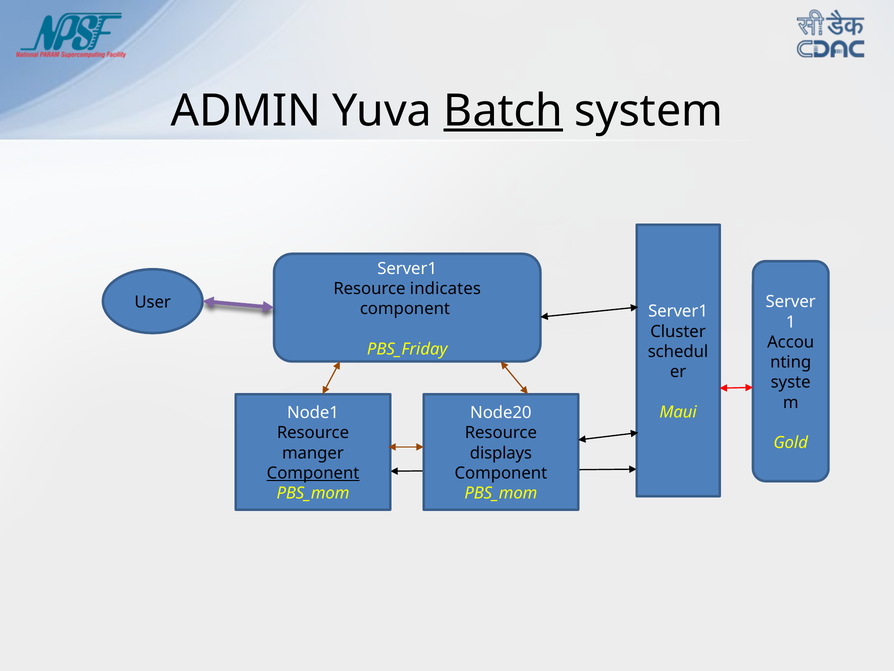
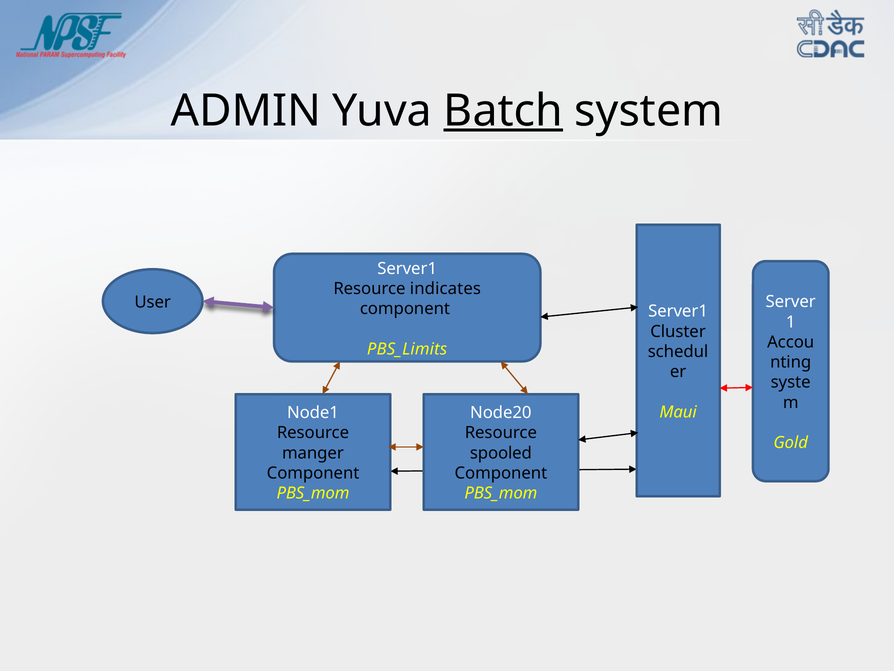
PBS_Friday: PBS_Friday -> PBS_Limits (407, 349)
displays: displays -> spooled (501, 453)
Component underline: present -> none (313, 473)
